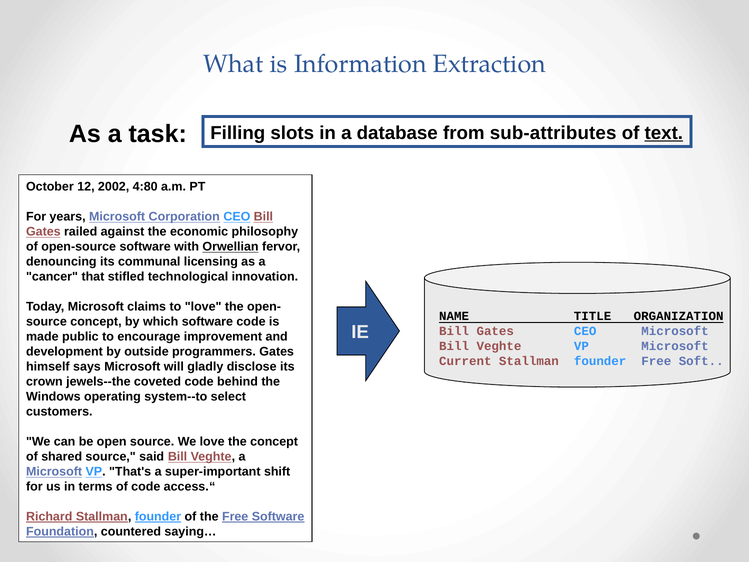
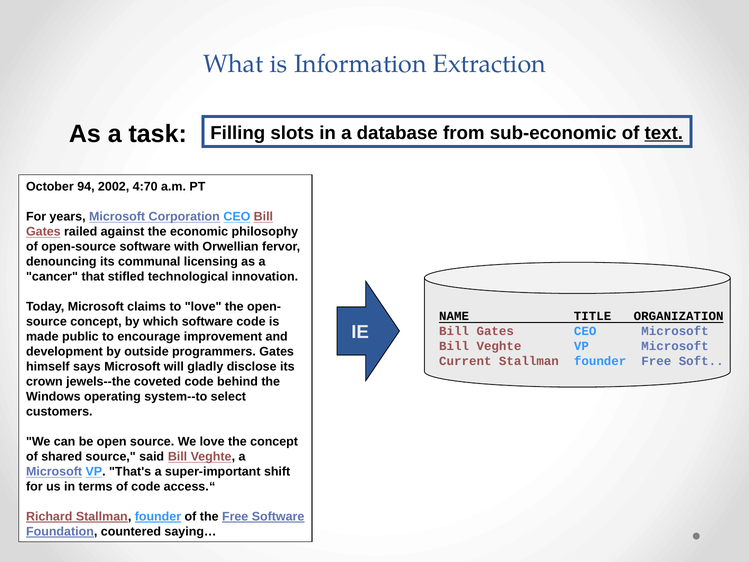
sub-attributes: sub-attributes -> sub-economic (553, 133)
12: 12 -> 94 (86, 187)
4:80: 4:80 -> 4:70 (145, 187)
Orwellian underline: present -> none (231, 247)
